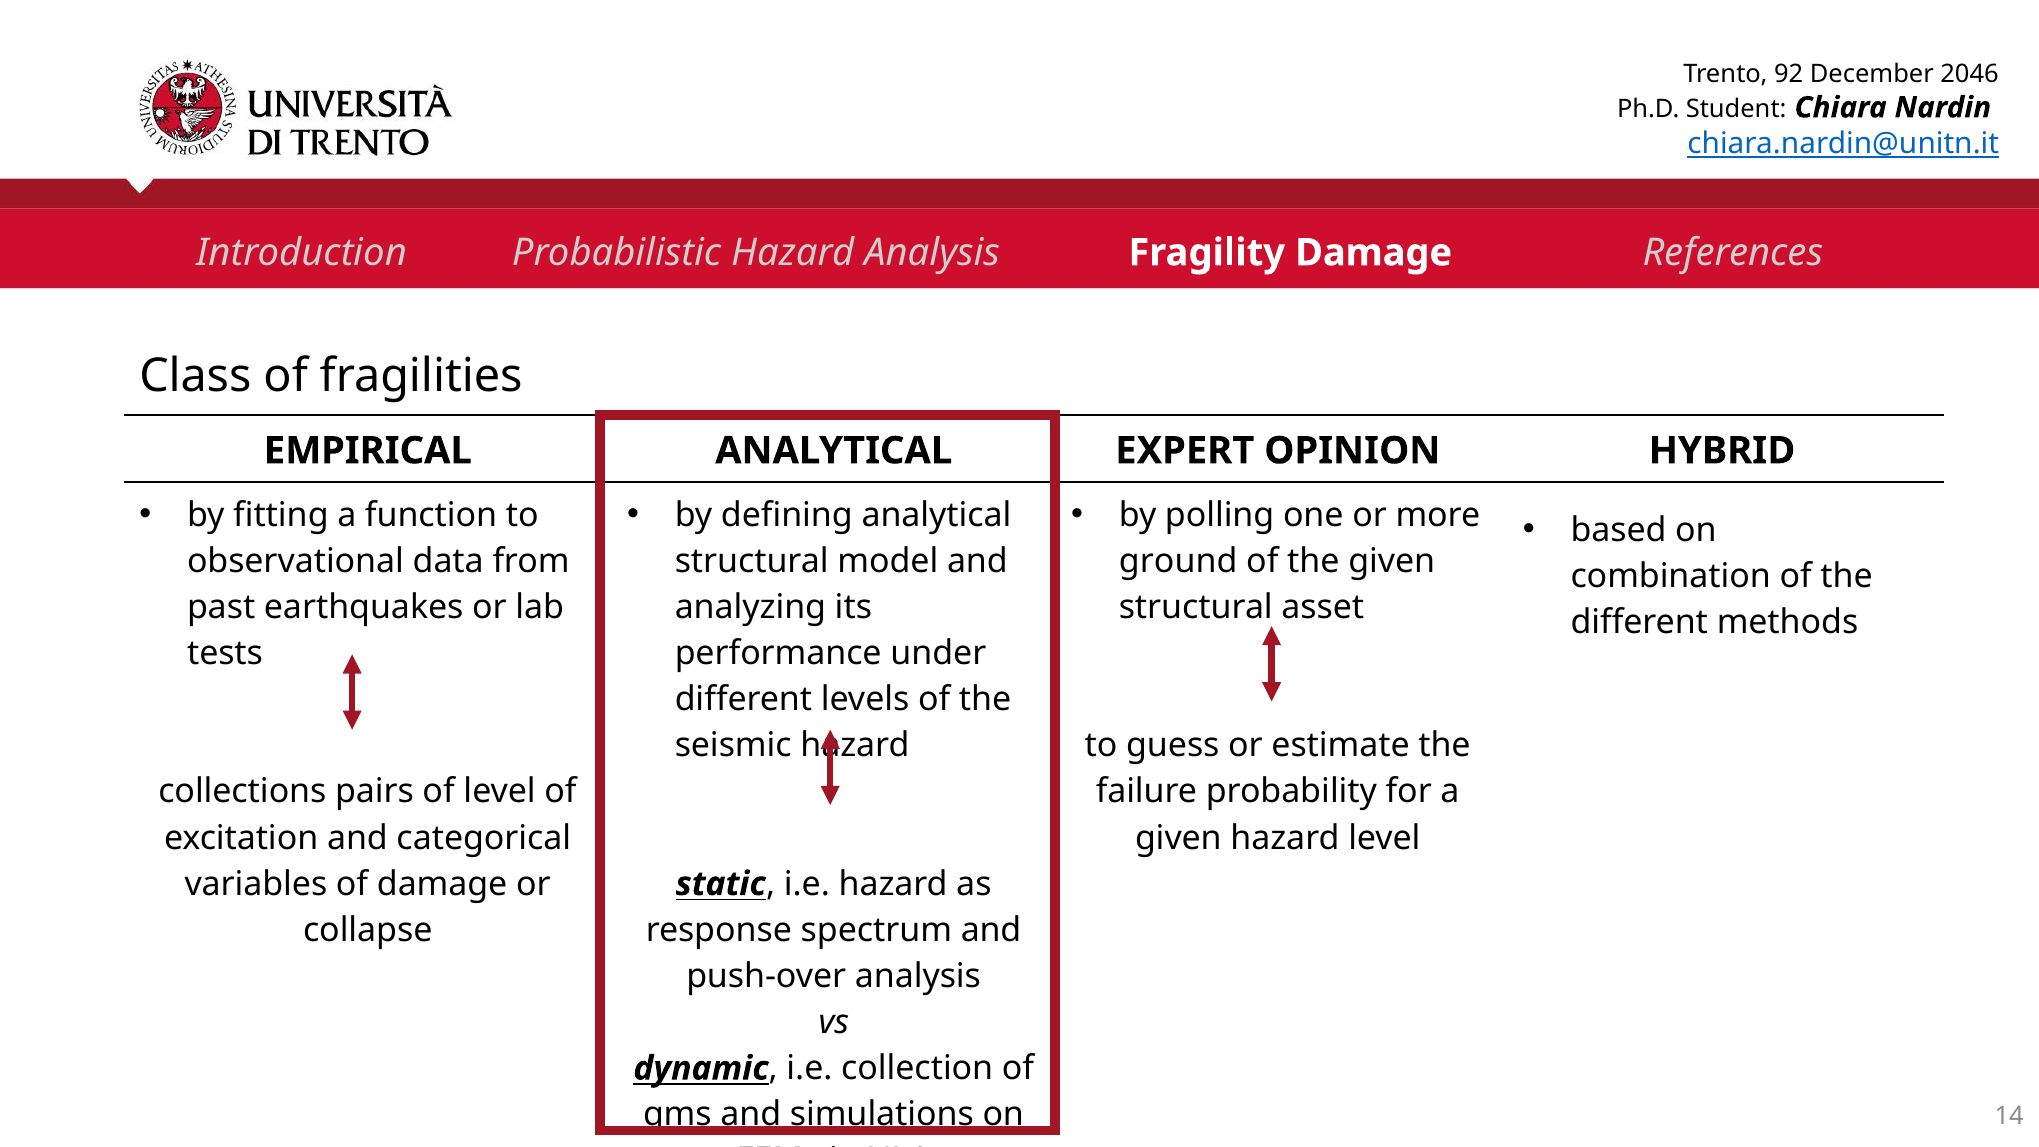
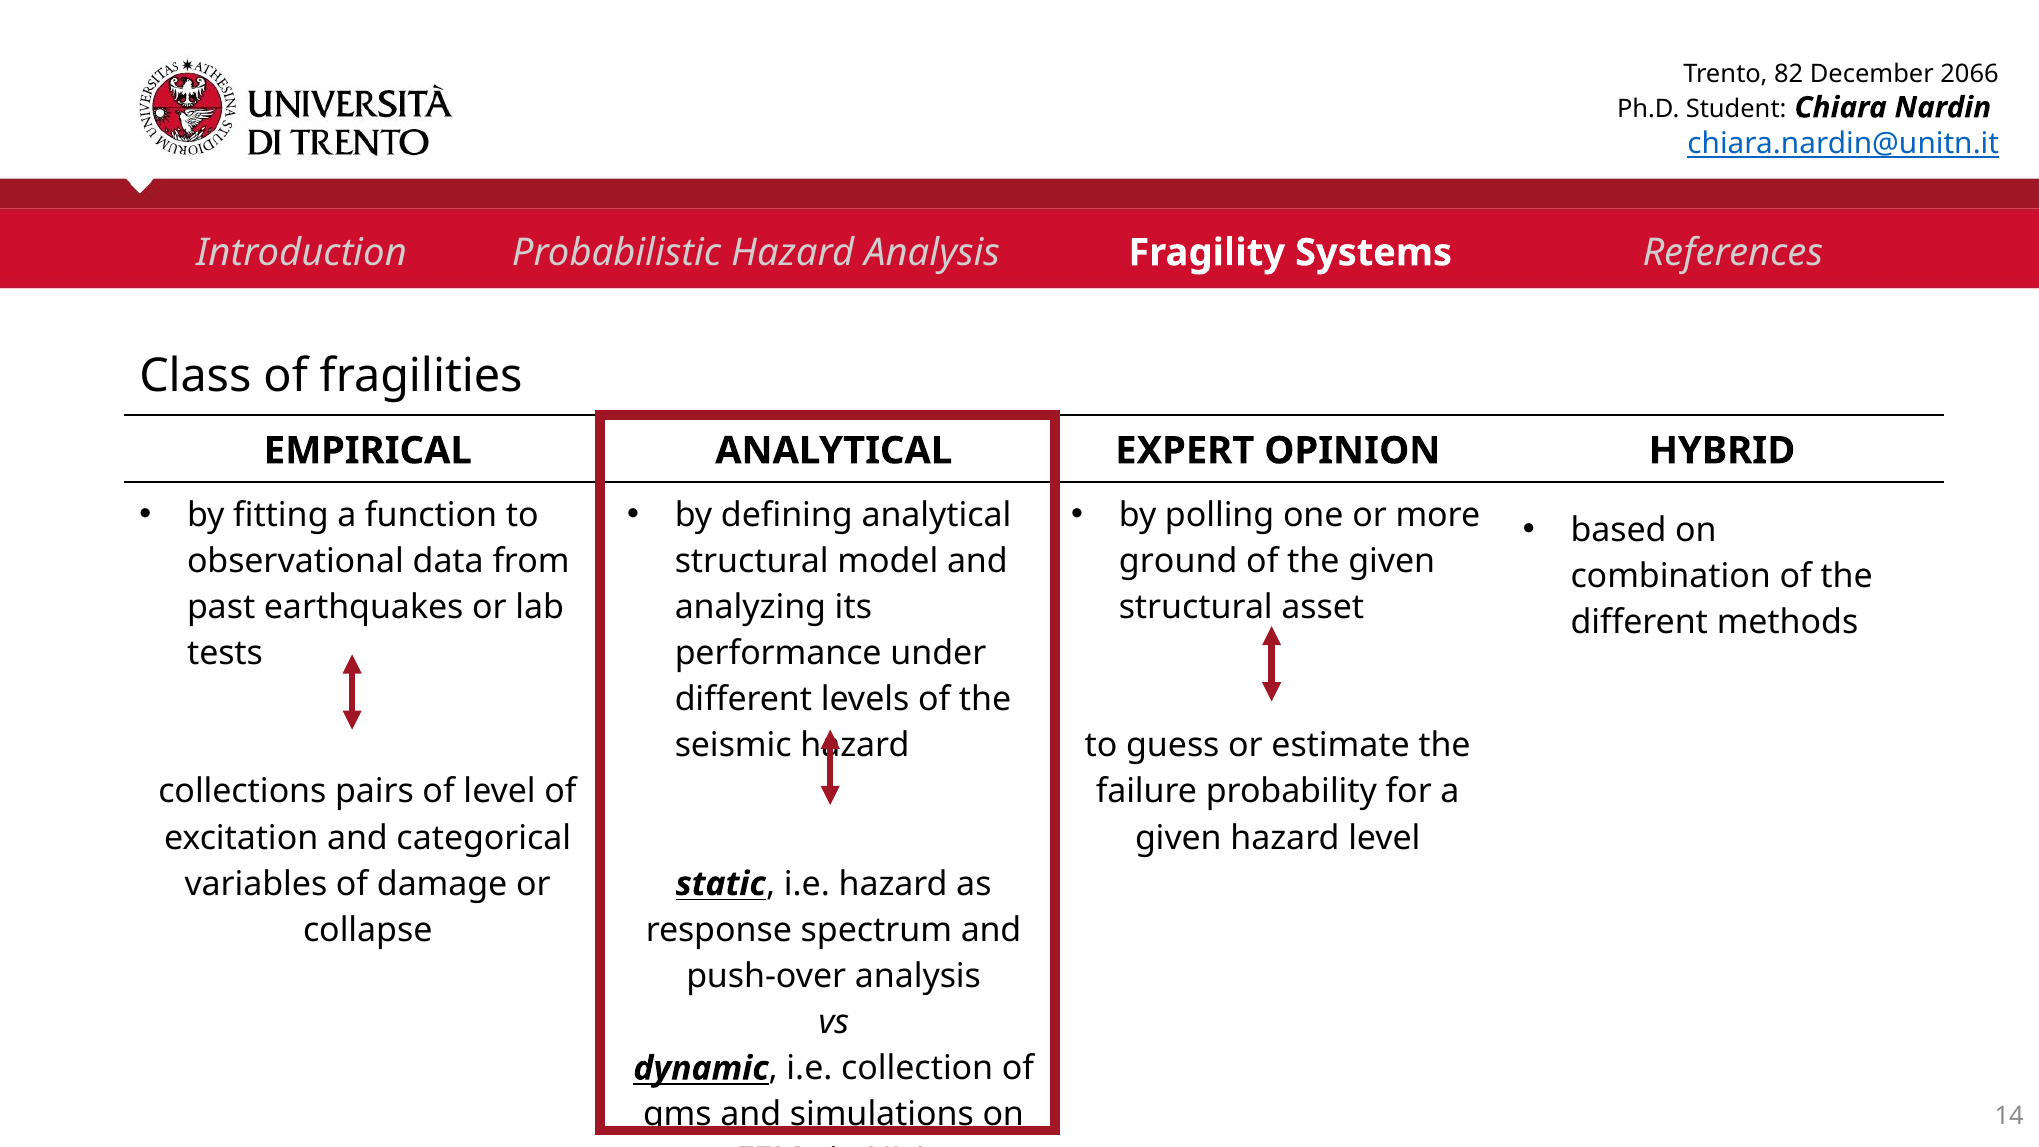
92: 92 -> 82 (1789, 74)
2046: 2046 -> 2066 (1970, 74)
Fragility Damage: Damage -> Systems (1374, 253)
